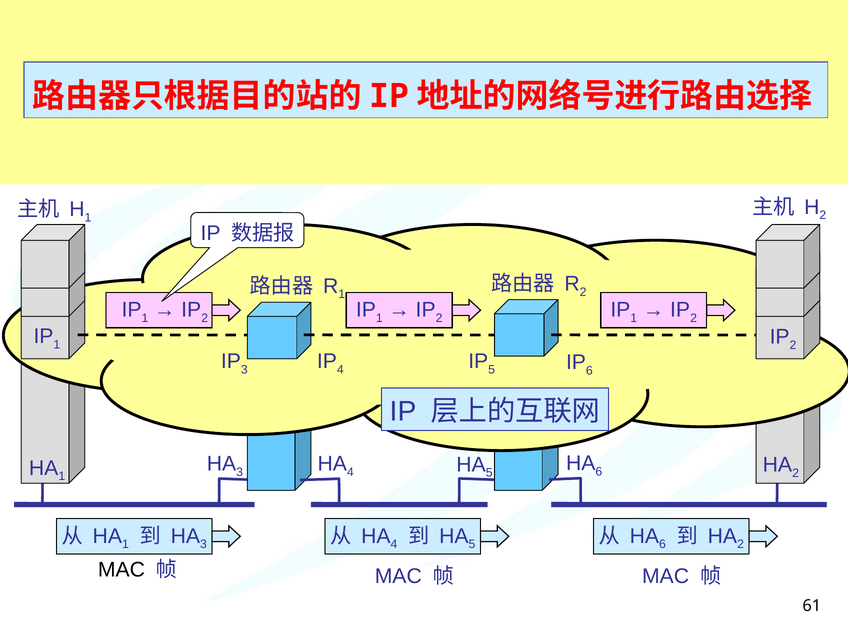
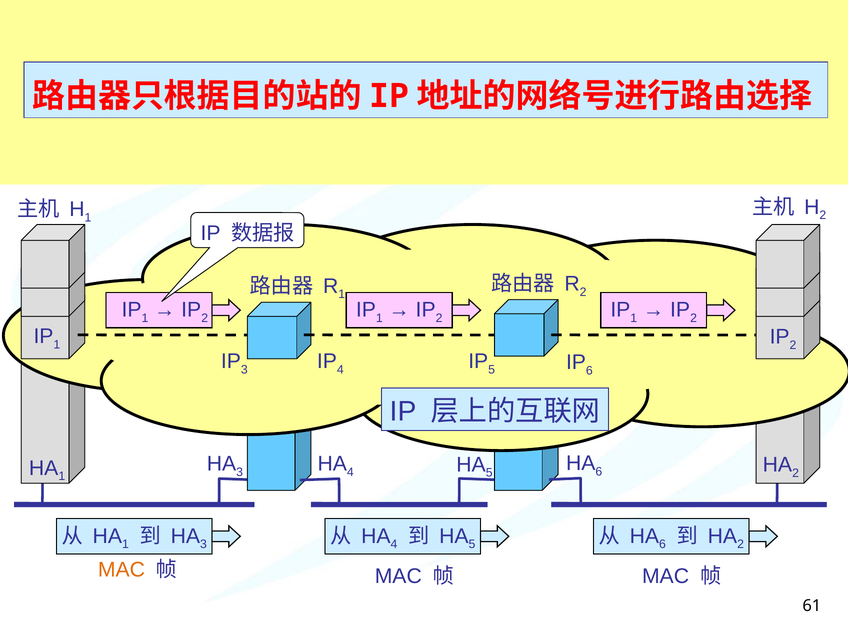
MAC colour: black -> orange (121, 570)
